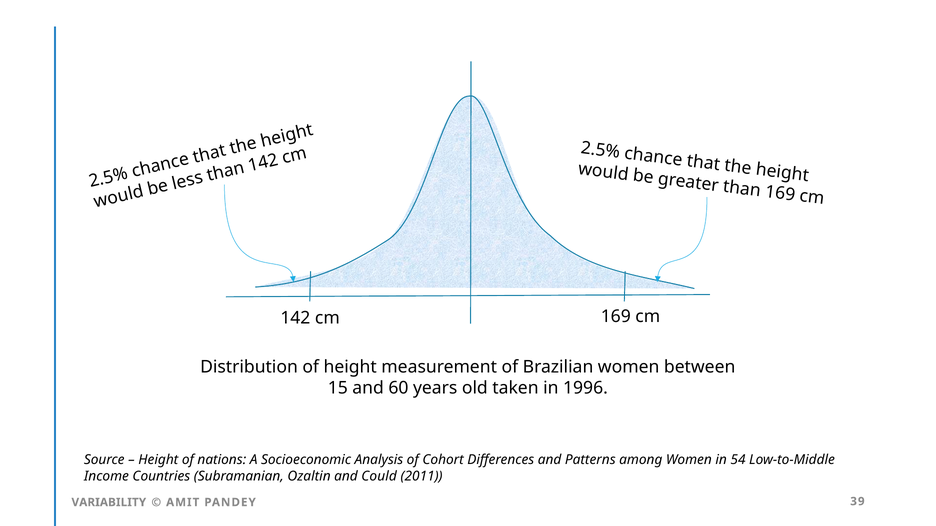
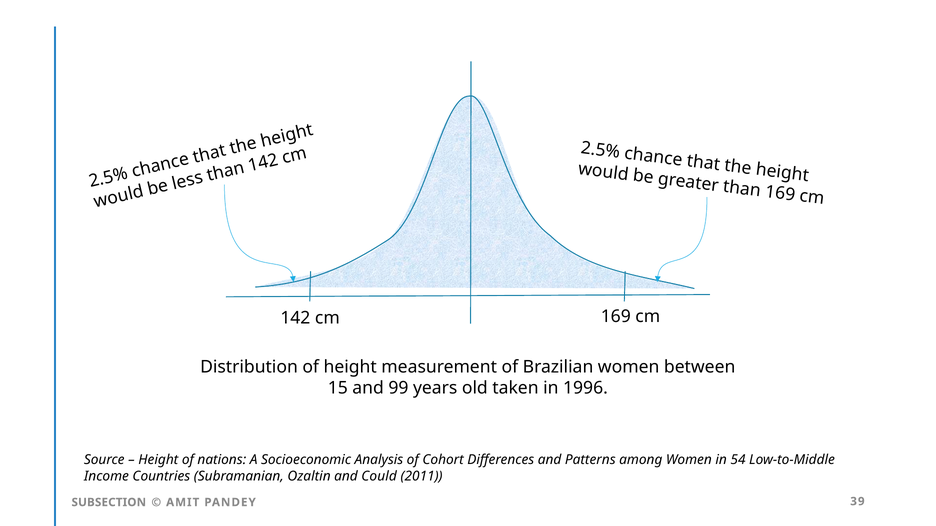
60: 60 -> 99 (398, 389)
VARIABILITY: VARIABILITY -> SUBSECTION (109, 503)
